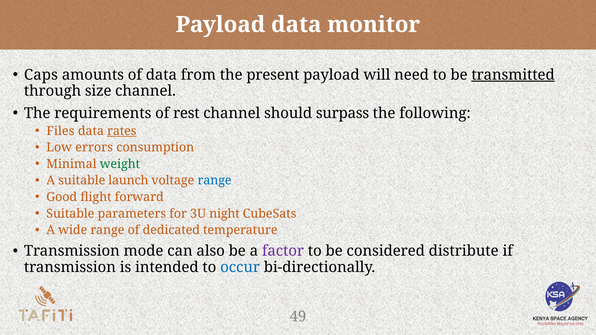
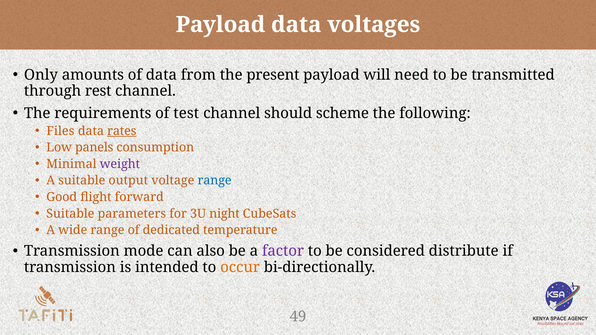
monitor: monitor -> voltages (374, 25)
Caps: Caps -> Only (41, 75)
transmitted underline: present -> none (513, 75)
size: size -> rest (98, 91)
rest: rest -> test (186, 113)
surpass: surpass -> scheme (342, 113)
errors: errors -> panels (94, 148)
weight colour: green -> purple (120, 164)
launch: launch -> output (128, 181)
occur colour: blue -> orange (240, 267)
